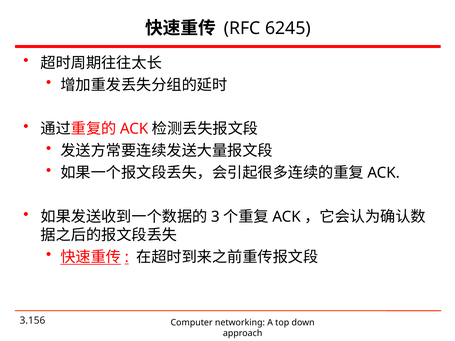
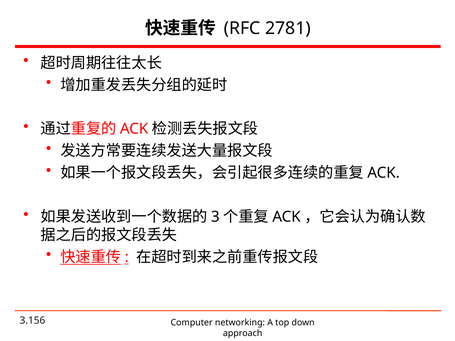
6245: 6245 -> 2781 (288, 29)
